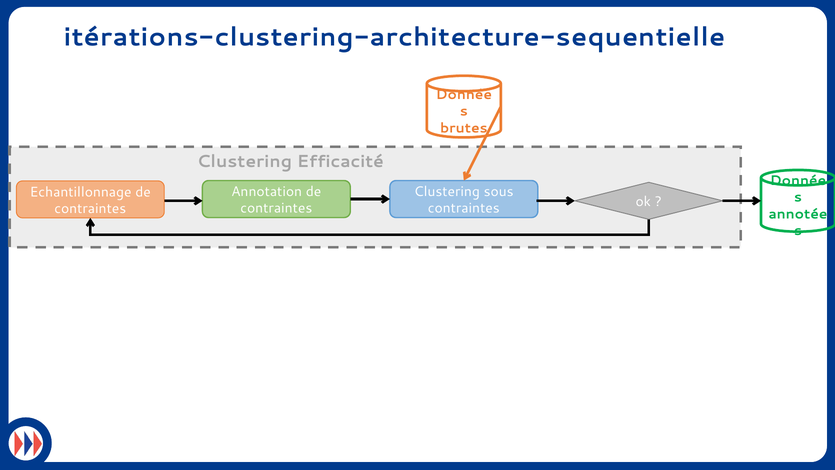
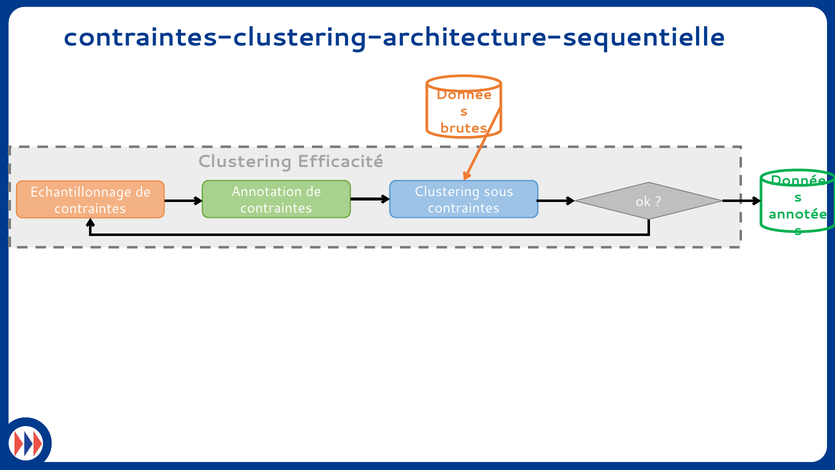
itérations-clustering-architecture-sequentielle: itérations-clustering-architecture-sequentielle -> contraintes-clustering-architecture-sequentielle (395, 37)
